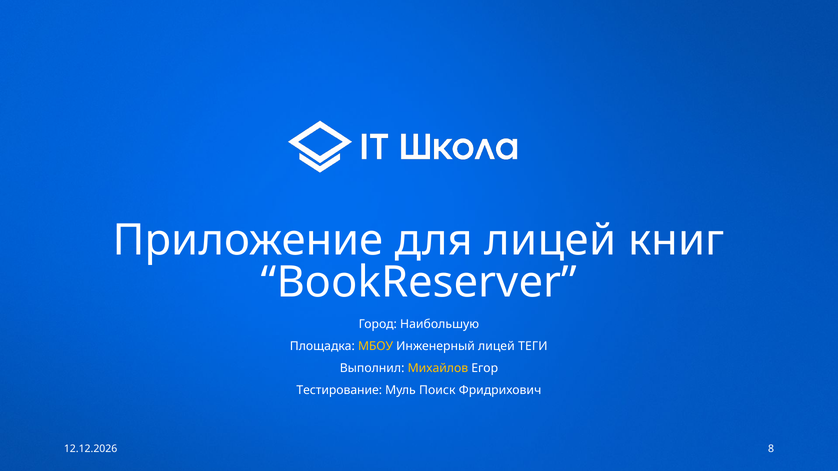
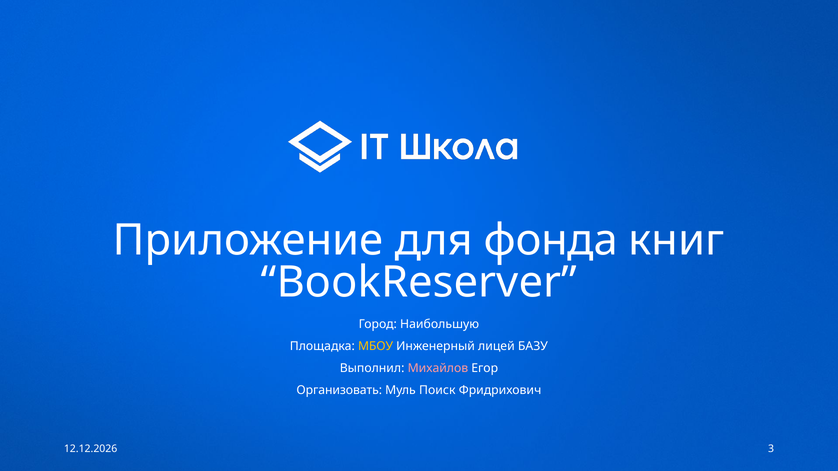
для лицей: лицей -> фонда (551, 241)
ТЕГИ: ТЕГИ -> БАЗУ (533, 347)
Михайлов colour: yellow -> pink (438, 369)
Тестирование: Тестирование -> Организовать (339, 391)
8: 8 -> 3 (771, 449)
